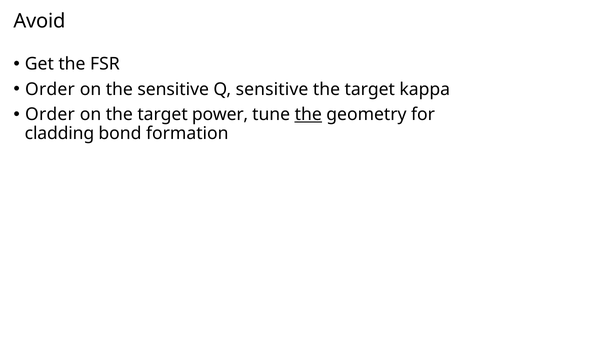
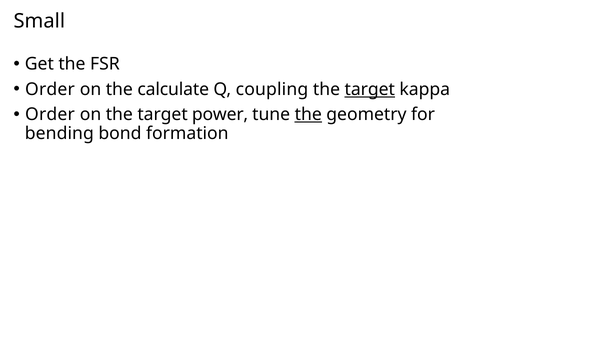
Avoid: Avoid -> Small (39, 21)
the sensitive: sensitive -> calculate (173, 89)
Q sensitive: sensitive -> coupling (272, 89)
target underline: none -> present (370, 89)
cladding: cladding -> bending (59, 134)
